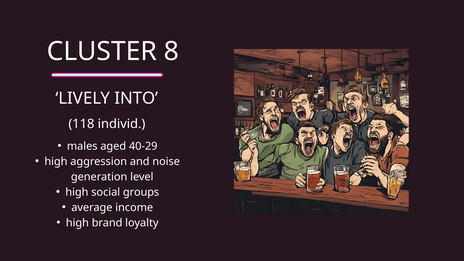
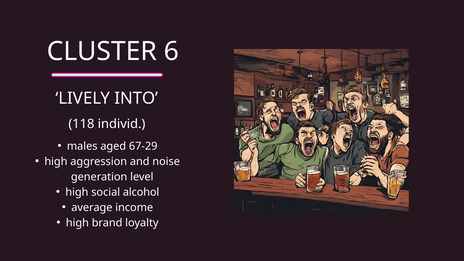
8: 8 -> 6 (172, 52)
40-29: 40-29 -> 67-29 (143, 146)
groups: groups -> alcohol (141, 192)
